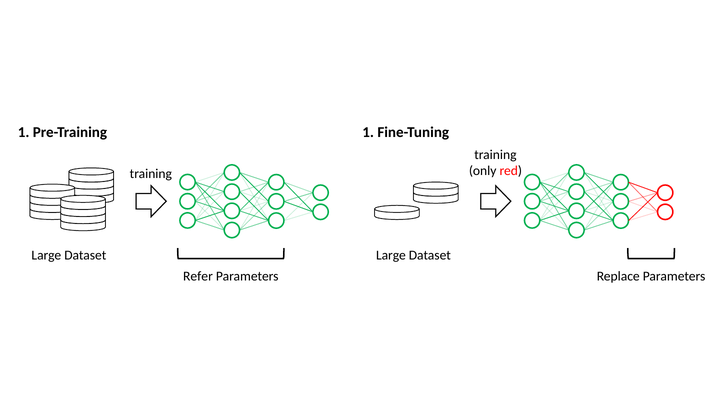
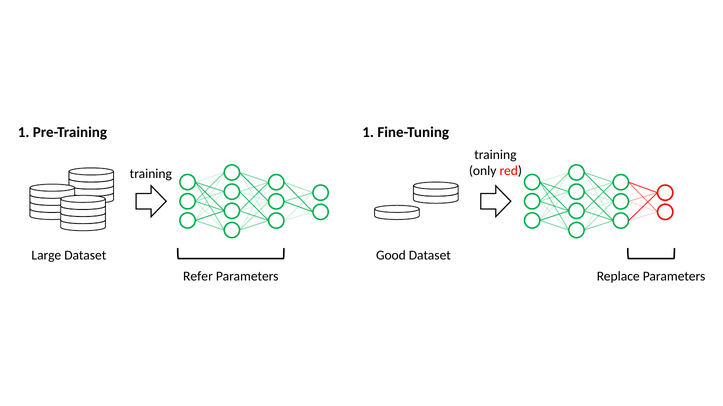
Large: Large -> Good (391, 256)
